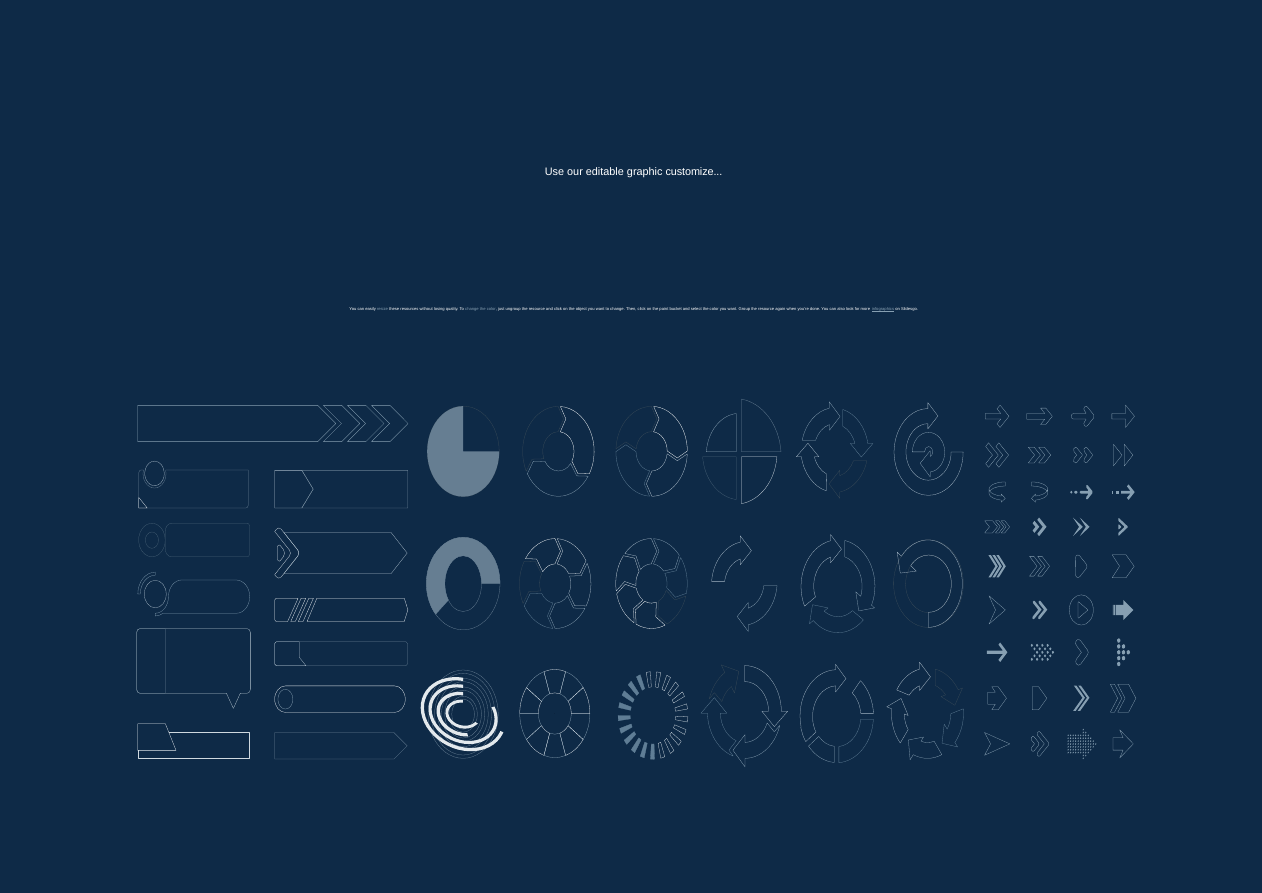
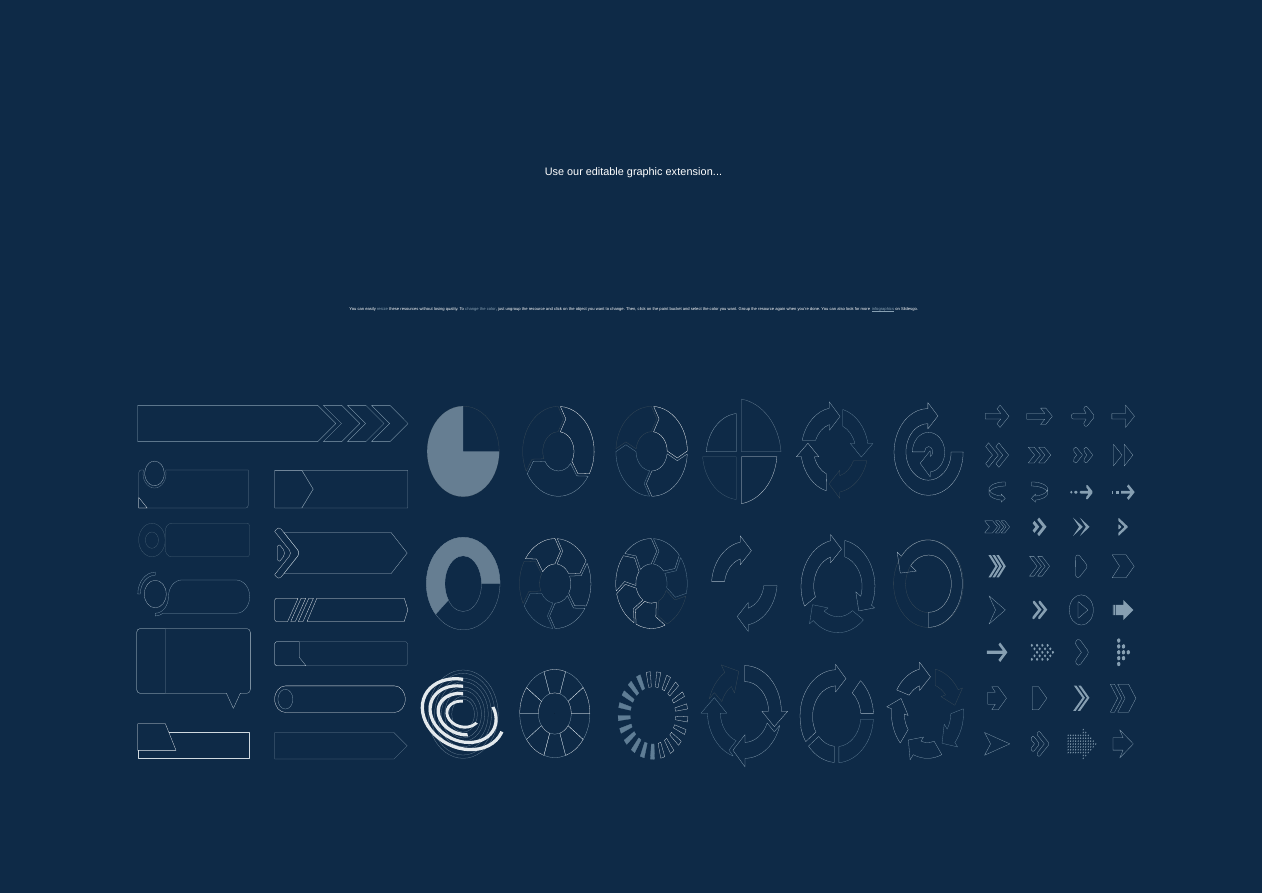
customize: customize -> extension (694, 172)
